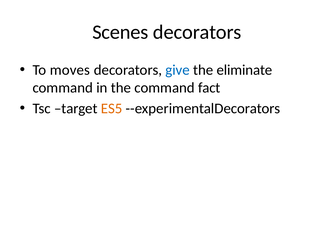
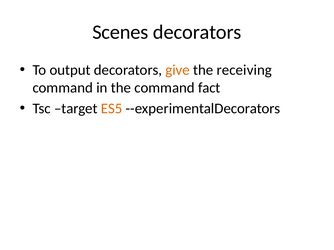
moves: moves -> output (70, 70)
give colour: blue -> orange (178, 70)
eliminate: eliminate -> receiving (244, 70)
